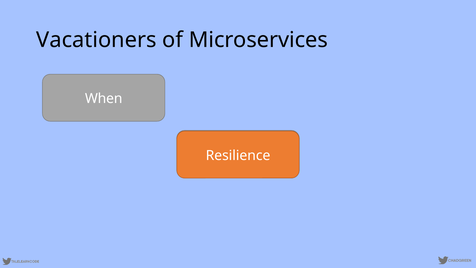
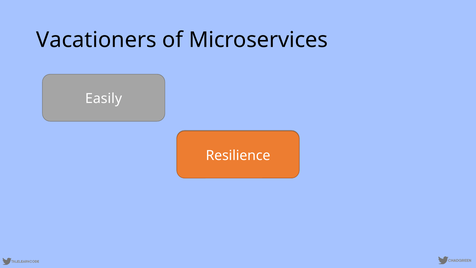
When: When -> Easily (104, 99)
